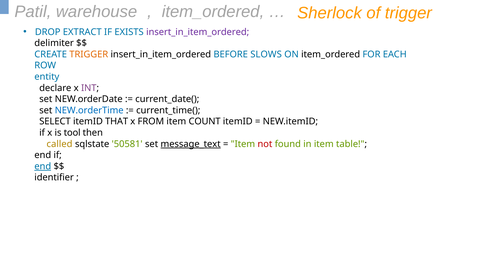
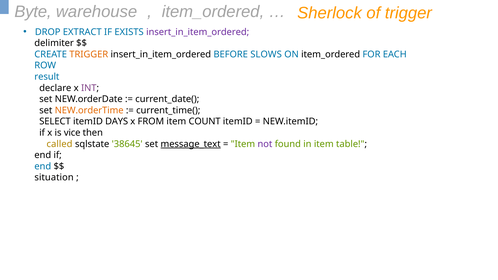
Patil: Patil -> Byte (33, 12)
entity: entity -> result (47, 77)
NEW.orderTime colour: blue -> orange (89, 110)
THAT: THAT -> DAYS (117, 122)
tool: tool -> vice (72, 133)
50581: 50581 -> 38645 (127, 144)
not colour: red -> purple (265, 144)
end underline: present -> none (43, 166)
identifier: identifier -> situation (54, 178)
